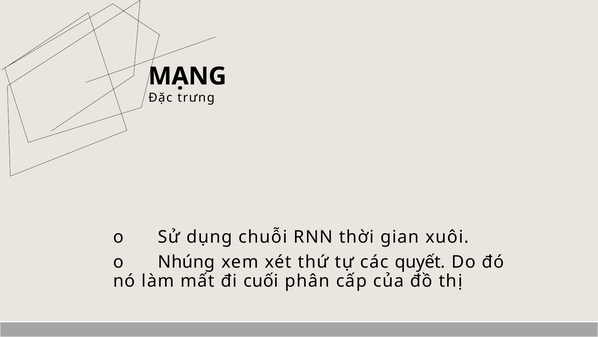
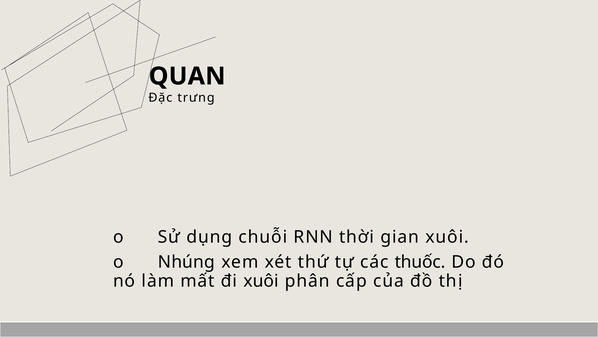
MẠNG: MẠNG -> QUAN (187, 76)
quyết: quyết -> thuốc (420, 262)
đi cuối: cuối -> xuôi (261, 281)
